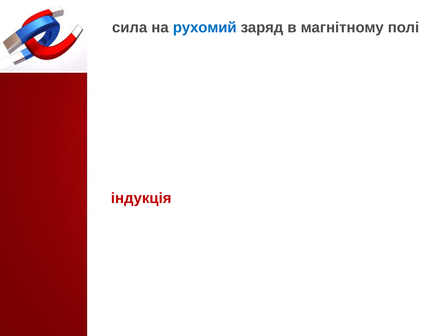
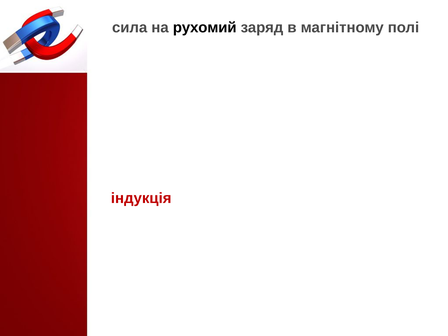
рухомий colour: blue -> black (205, 27)
